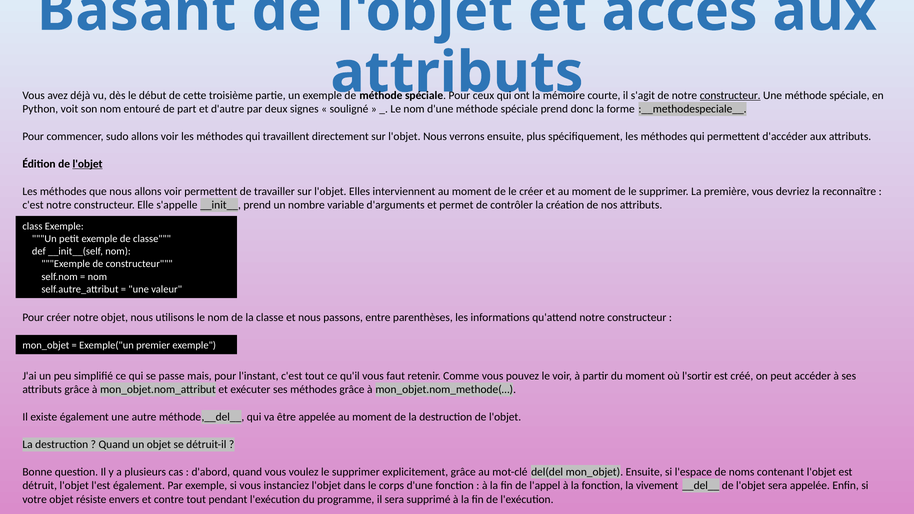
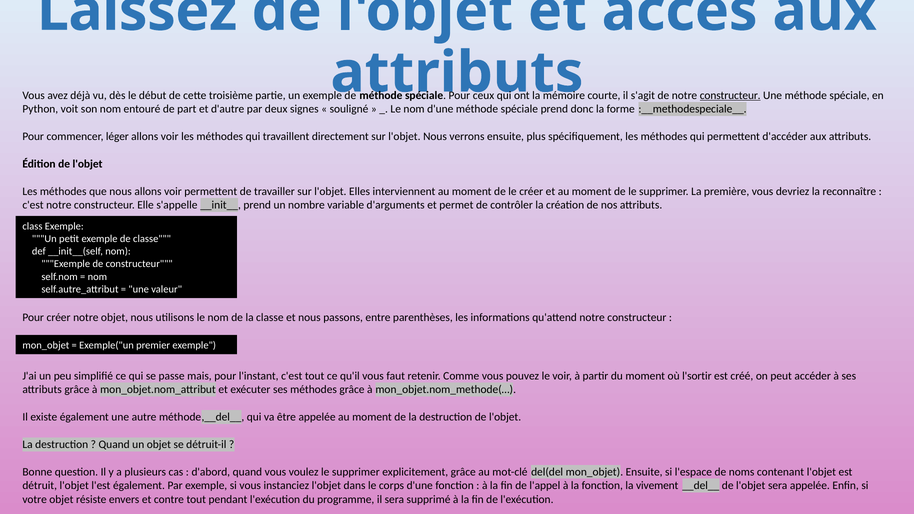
Basant: Basant -> Laissez (137, 11)
sudo: sudo -> léger (117, 137)
l'objet underline: present -> none (88, 164)
